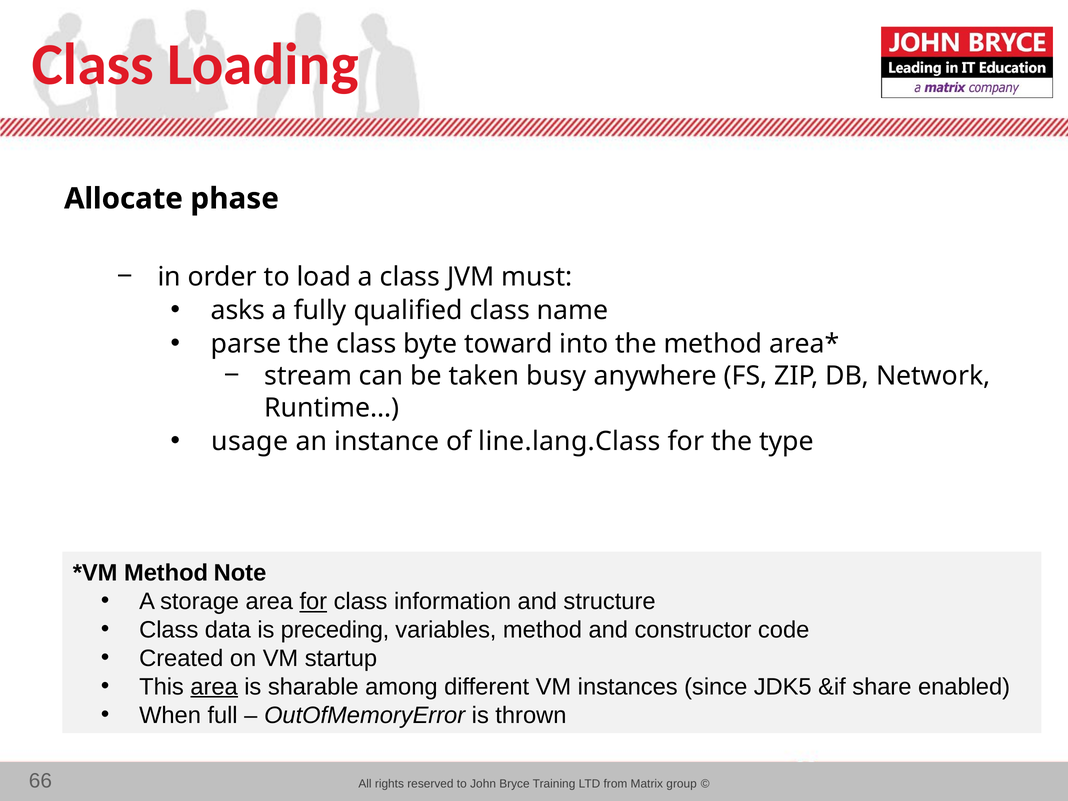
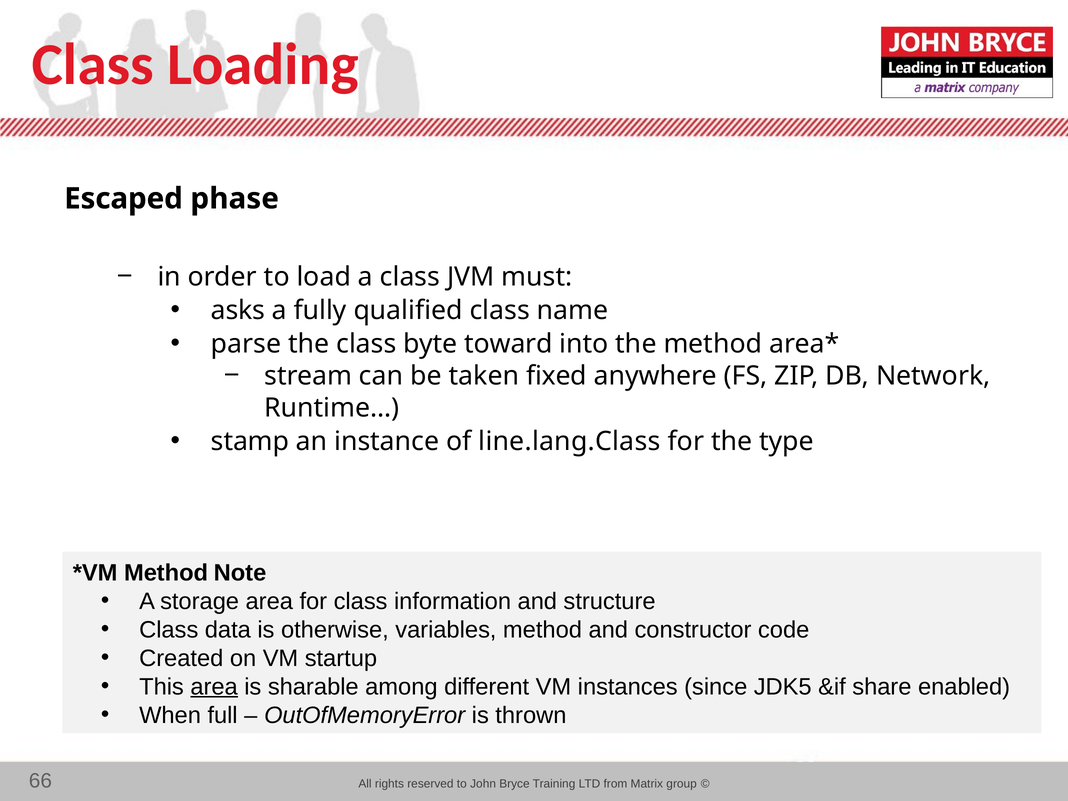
Allocate: Allocate -> Escaped (123, 199)
busy: busy -> fixed (556, 376)
usage: usage -> stamp (250, 441)
for underline: present -> none (313, 601)
preceding: preceding -> otherwise (335, 630)
